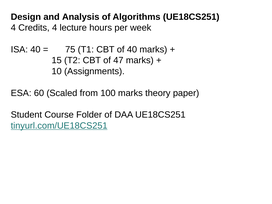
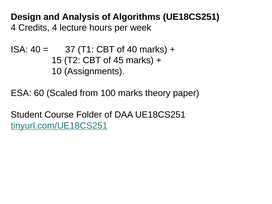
75: 75 -> 37 (70, 50)
47: 47 -> 45 (118, 60)
